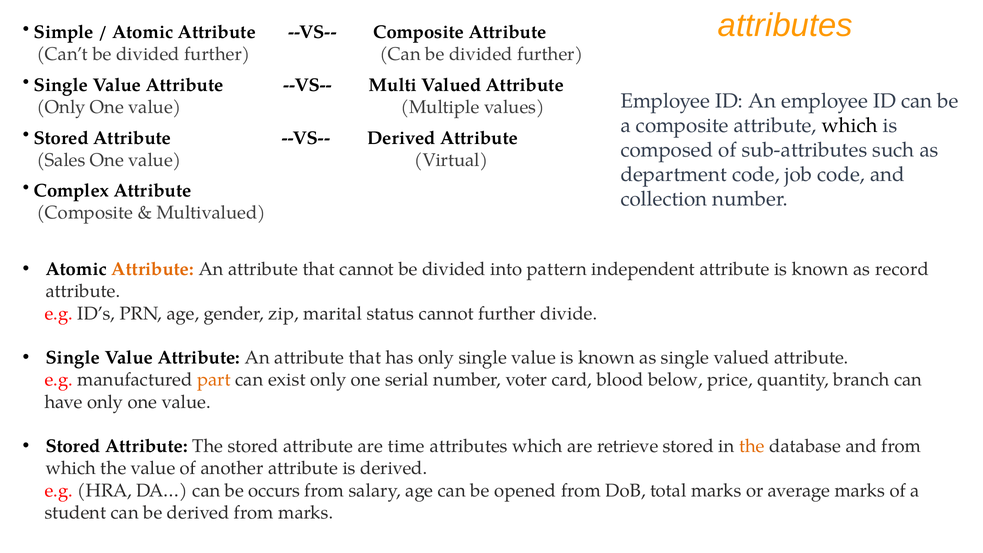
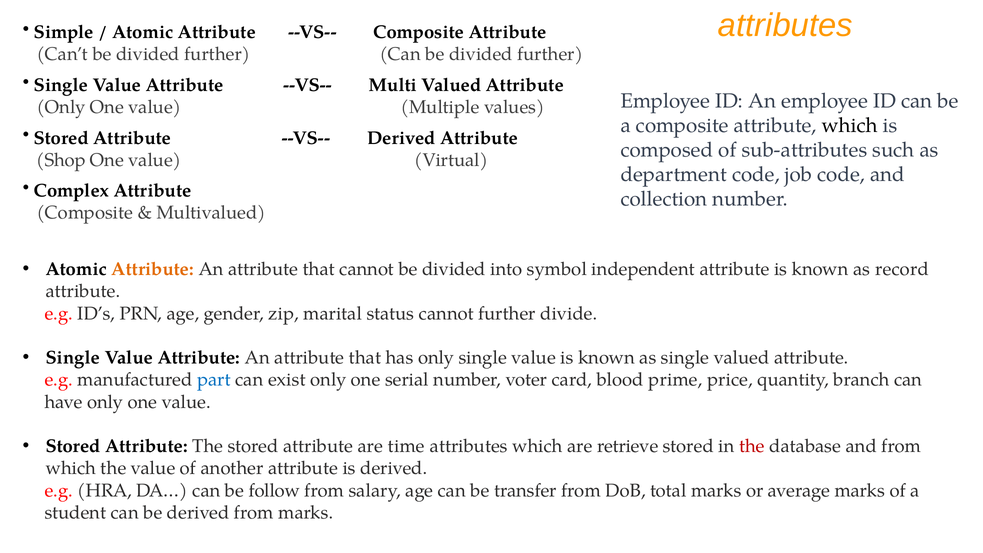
Sales: Sales -> Shop (61, 160)
pattern: pattern -> symbol (557, 269)
part colour: orange -> blue (214, 380)
below: below -> prime (675, 380)
the colour: orange -> red (752, 446)
occurs: occurs -> follow (274, 490)
opened: opened -> transfer (525, 490)
